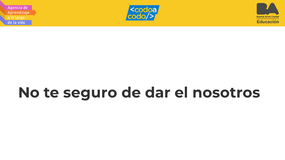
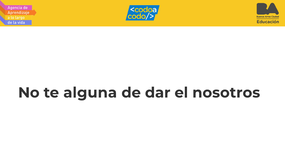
seguro: seguro -> alguna (90, 93)
